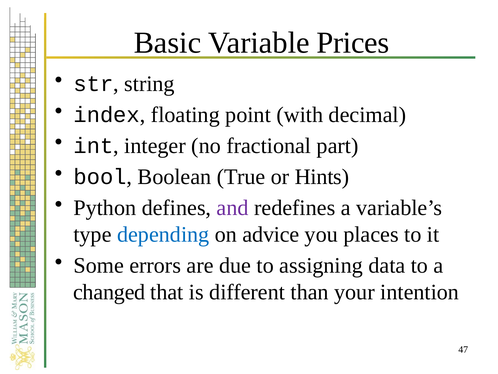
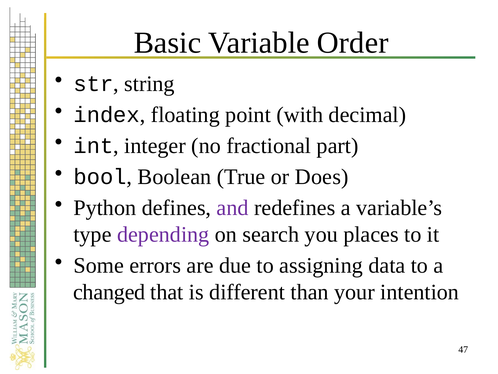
Prices: Prices -> Order (353, 43)
Hints: Hints -> Does (322, 177)
depending colour: blue -> purple (163, 234)
advice: advice -> search (271, 234)
